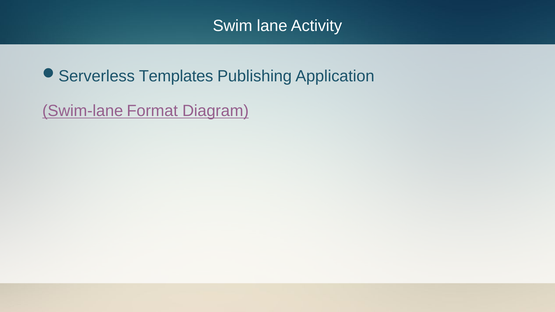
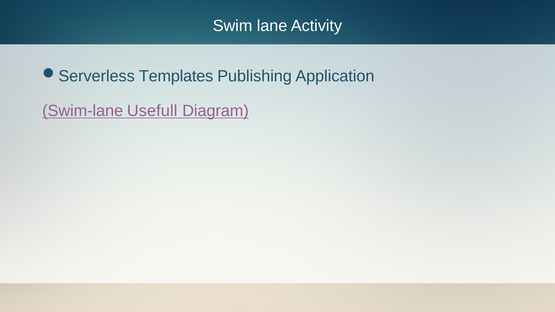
Format: Format -> Usefull (152, 111)
